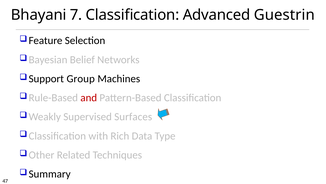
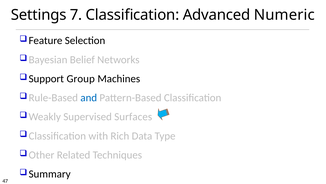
Bhayani: Bhayani -> Settings (39, 15)
Guestrin: Guestrin -> Numeric (284, 15)
and colour: red -> blue (89, 97)
